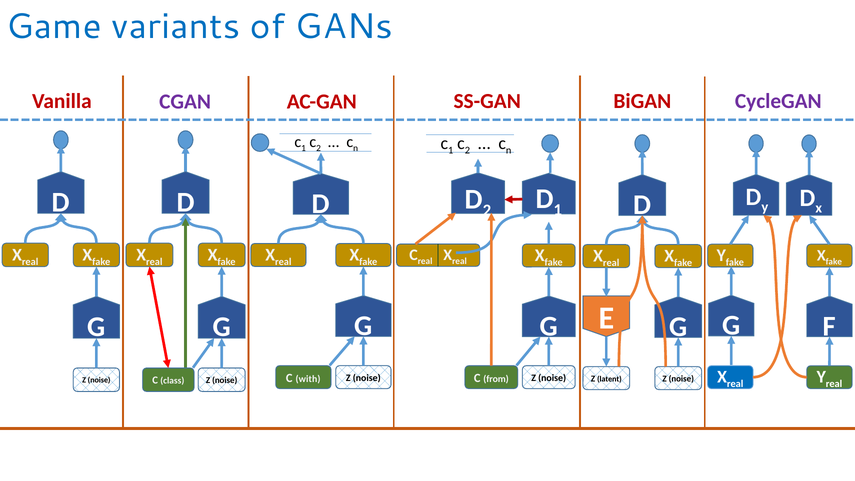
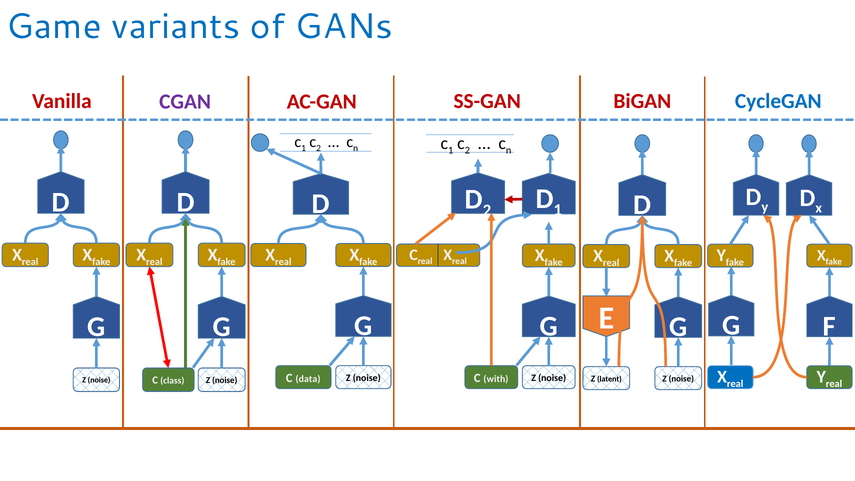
CycleGAN colour: purple -> blue (778, 101)
with: with -> data (308, 379)
from: from -> with (496, 379)
